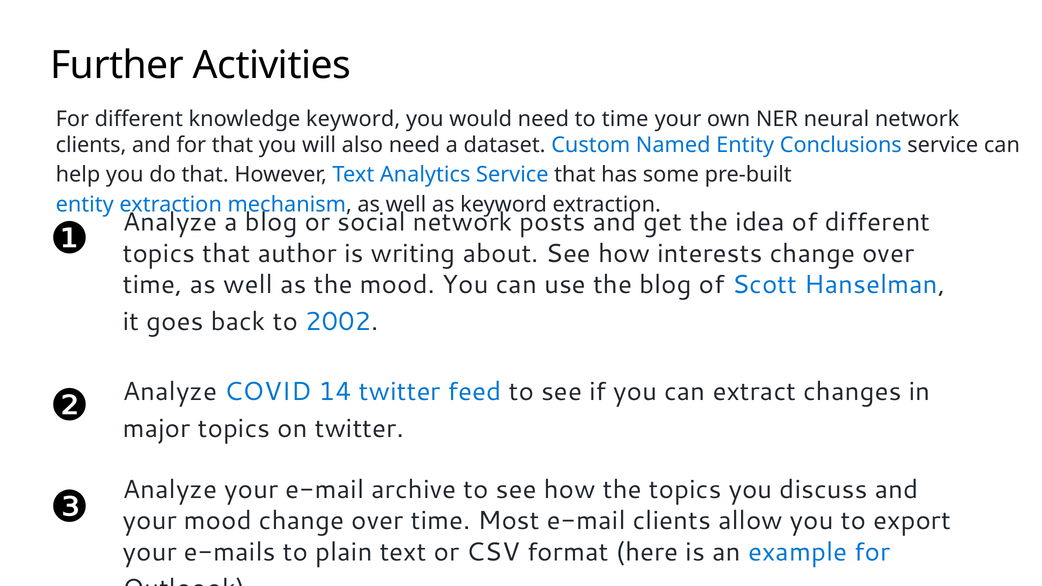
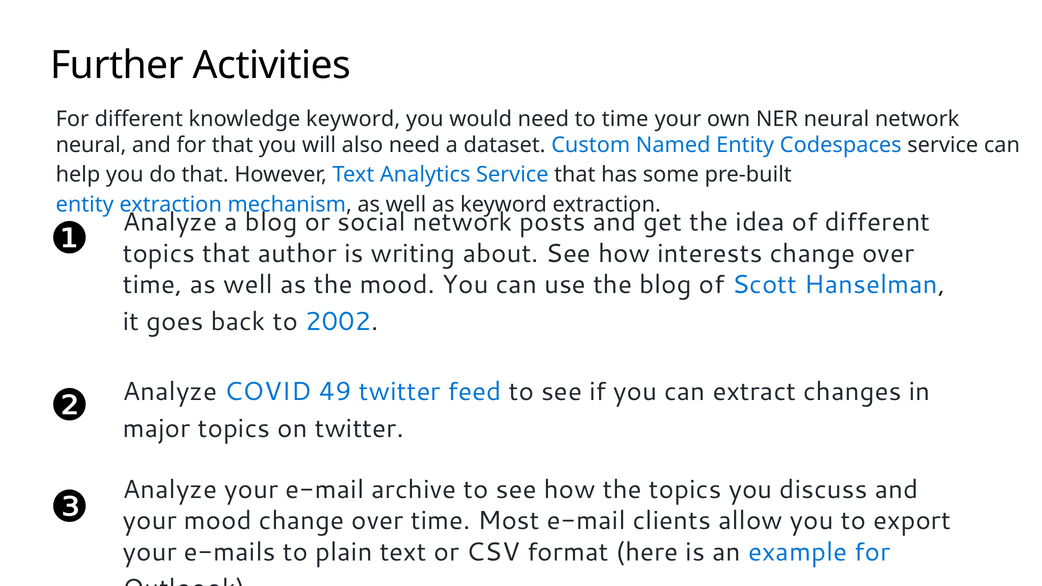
clients: clients -> neural (91, 145)
Conclusions: Conclusions -> Codespaces (841, 145)
14: 14 -> 49 (335, 392)
